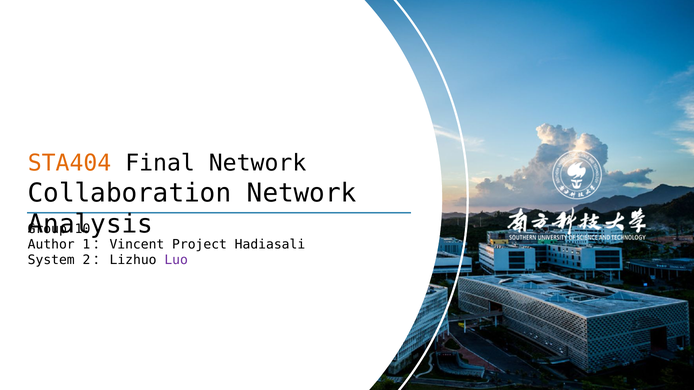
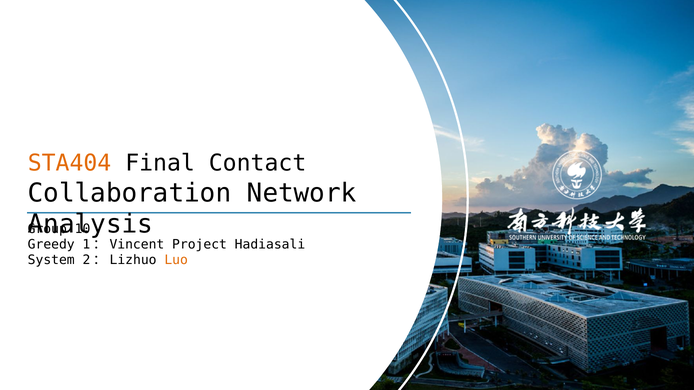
Final Network: Network -> Contact (258, 163)
Author: Author -> Greedy (51, 245)
Luo colour: purple -> orange (176, 260)
